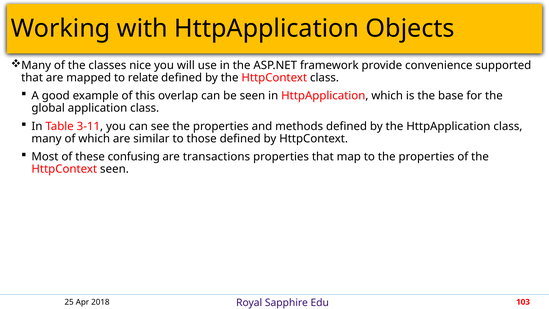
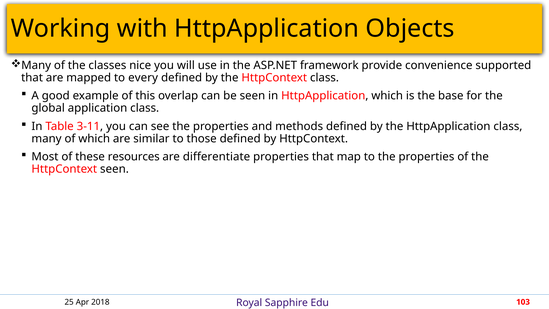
relate: relate -> every (143, 78)
confusing: confusing -> resources (134, 157)
transactions: transactions -> differentiate (217, 157)
